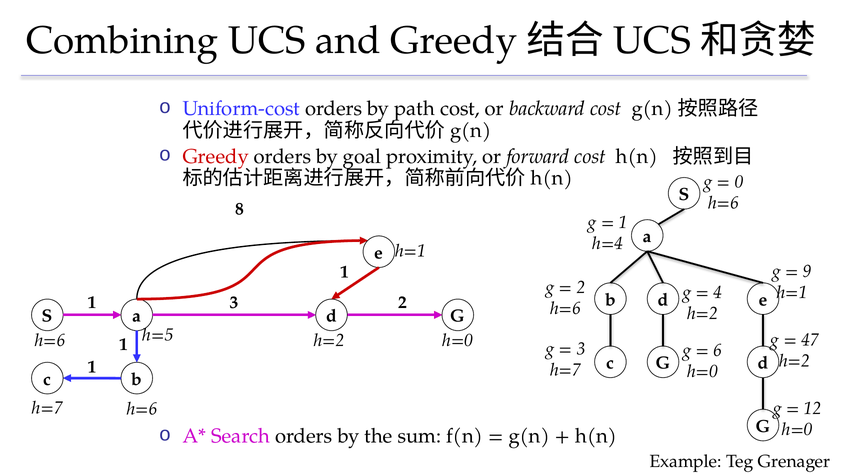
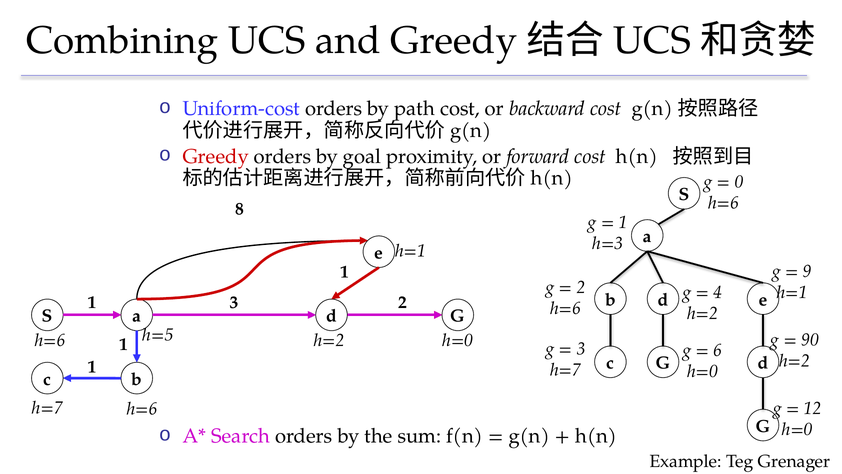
h=4: h=4 -> h=3 (608, 243)
47: 47 -> 90 (810, 340)
